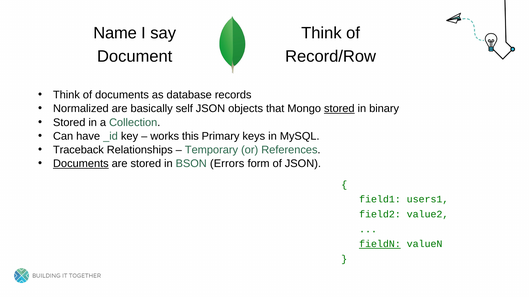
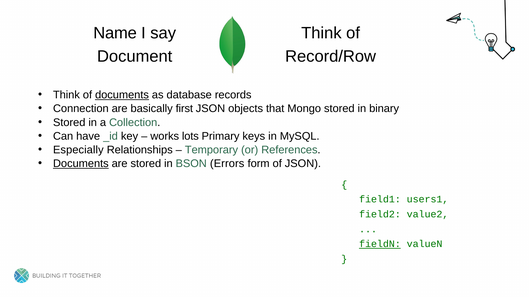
documents underline: none -> present (122, 95)
Normalized: Normalized -> Connection (81, 109)
self: self -> first (184, 109)
stored underline: present -> none (339, 109)
this: this -> lots (190, 136)
Traceback: Traceback -> Especially (78, 150)
